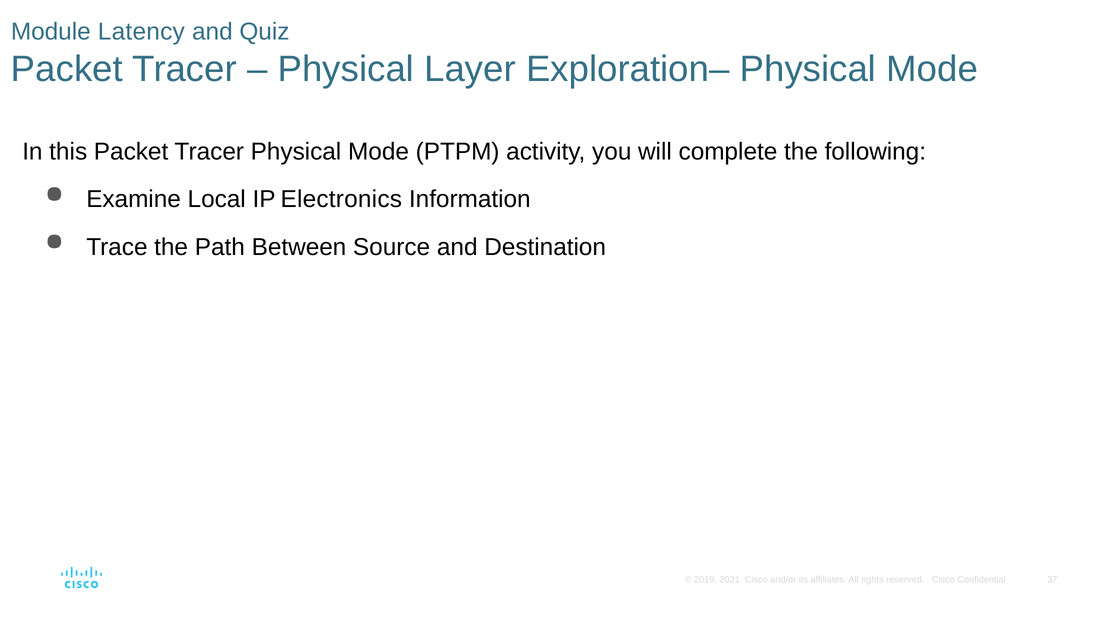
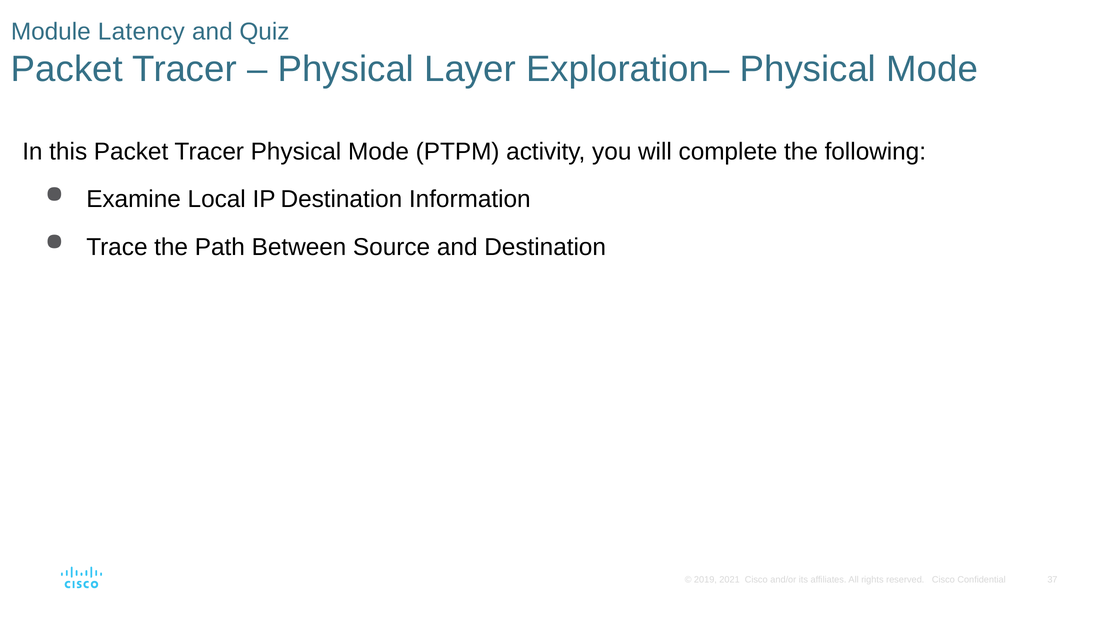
IP Electronics: Electronics -> Destination (341, 199)
